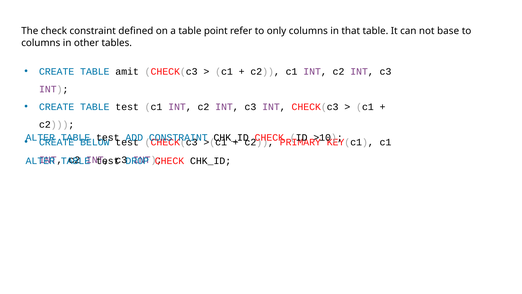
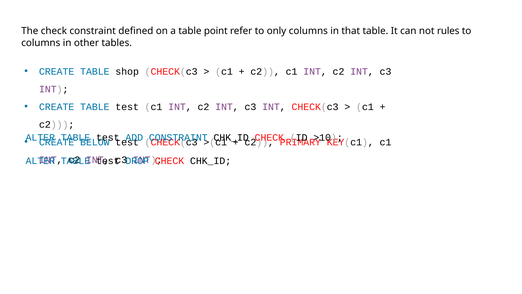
base: base -> rules (448, 31)
amit: amit -> shop (127, 71)
